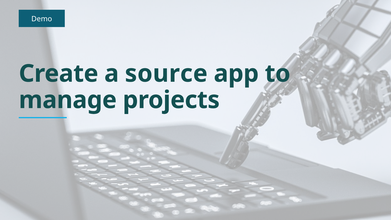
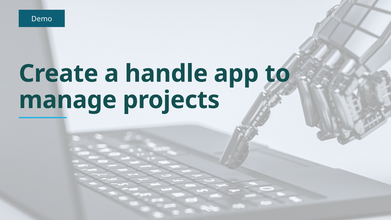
source: source -> handle (166, 74)
